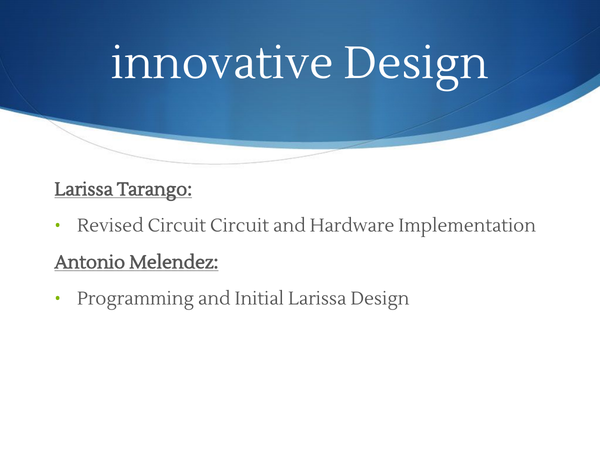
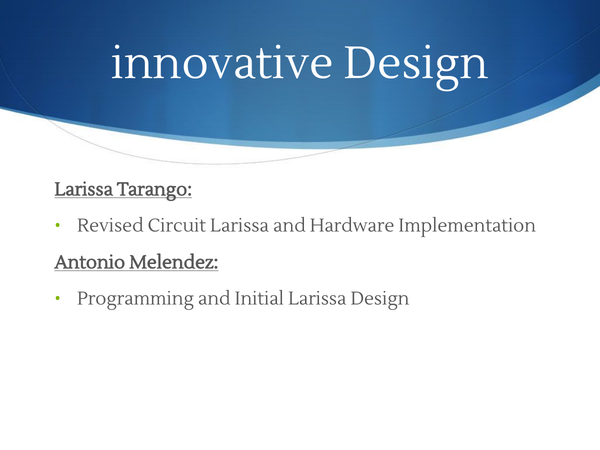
Circuit Circuit: Circuit -> Larissa (240, 226)
